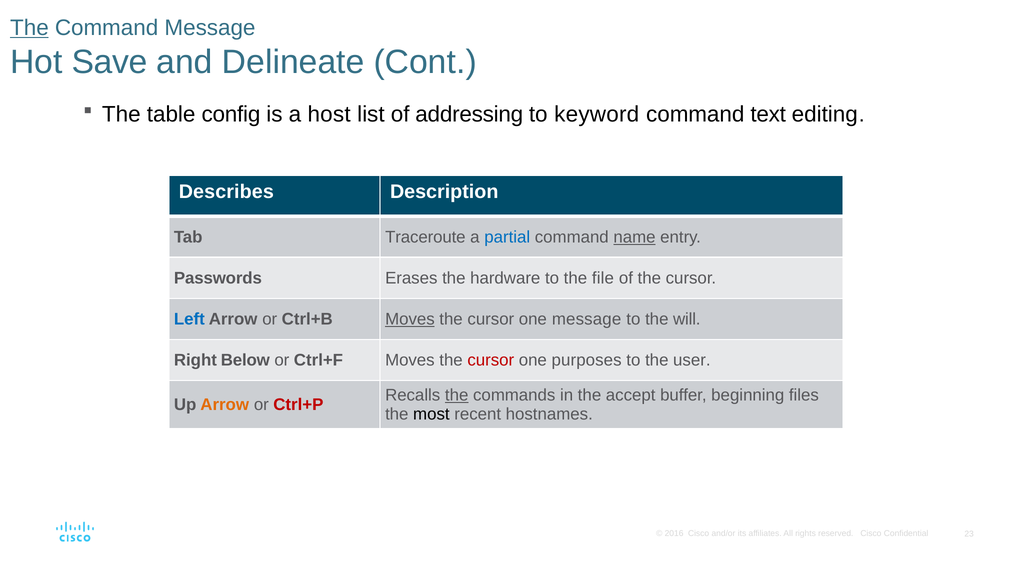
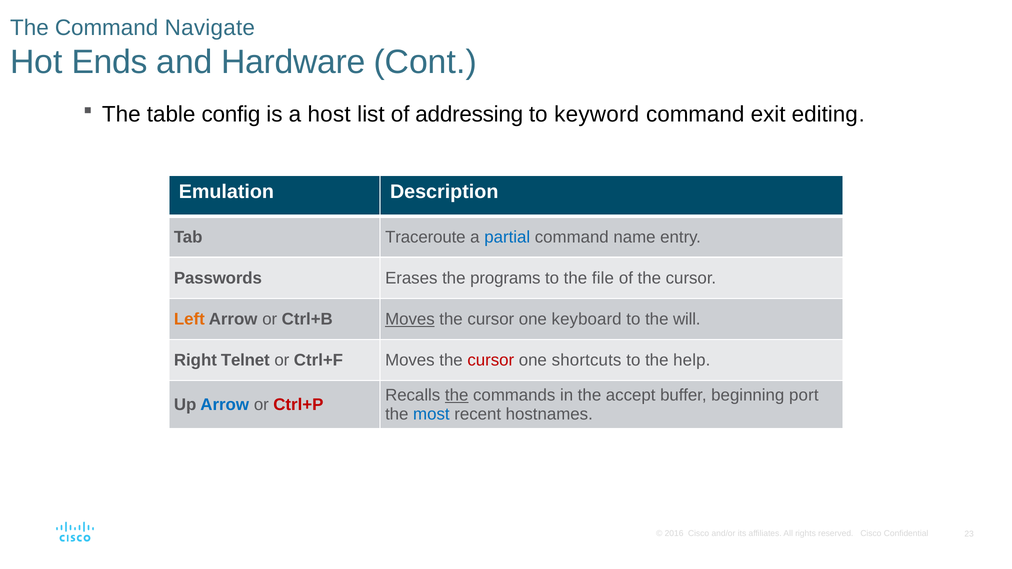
The underline: present -> none (29, 28)
Command Message: Message -> Navigate (210, 28)
Save: Save -> Ends (110, 62)
Delineate: Delineate -> Hardware (293, 62)
text: text -> exit (768, 115)
Describes: Describes -> Emulation (226, 192)
name underline: present -> none (634, 237)
hardware: hardware -> programs (505, 278)
Left colour: blue -> orange (189, 319)
one message: message -> keyboard (587, 319)
Below: Below -> Telnet (245, 360)
purposes: purposes -> shortcuts (587, 360)
user: user -> help (692, 360)
files: files -> port (804, 396)
Arrow colour: orange -> blue (225, 405)
most colour: black -> blue (431, 414)
